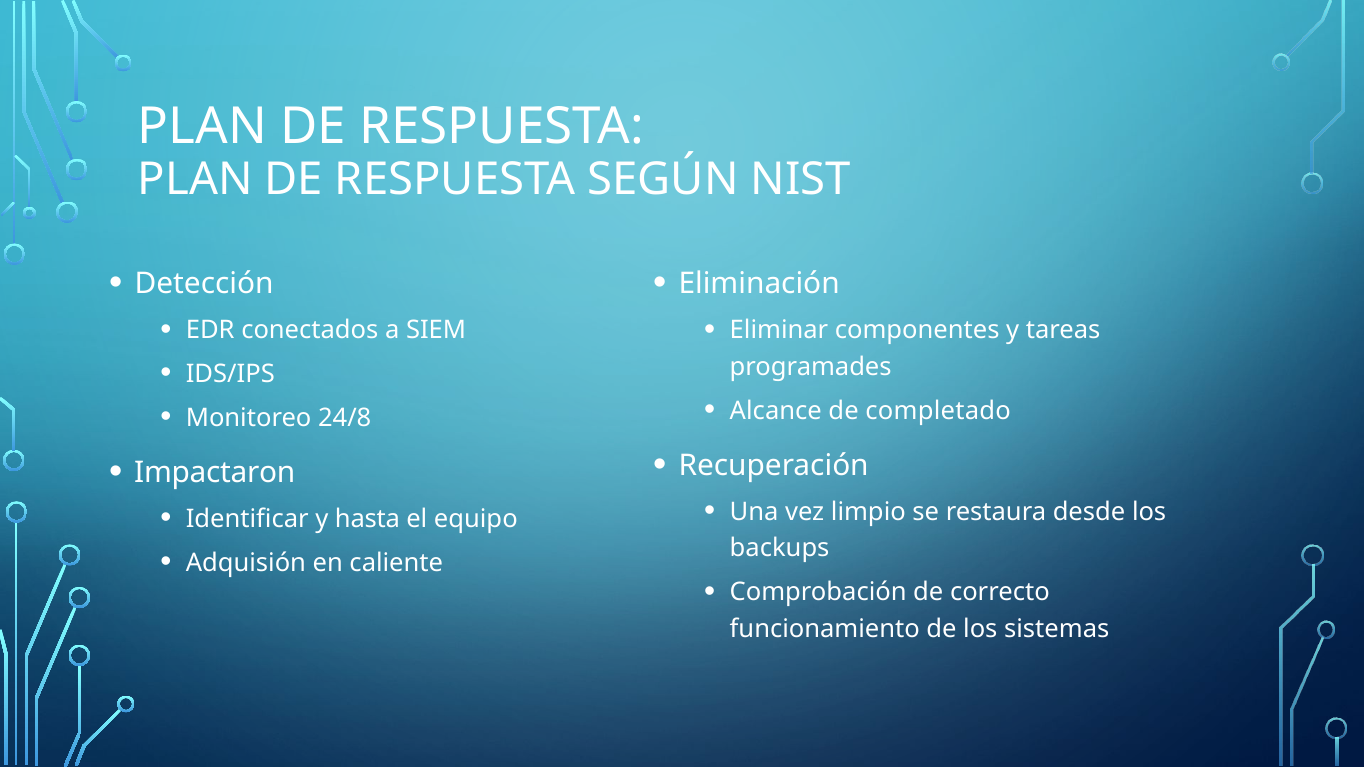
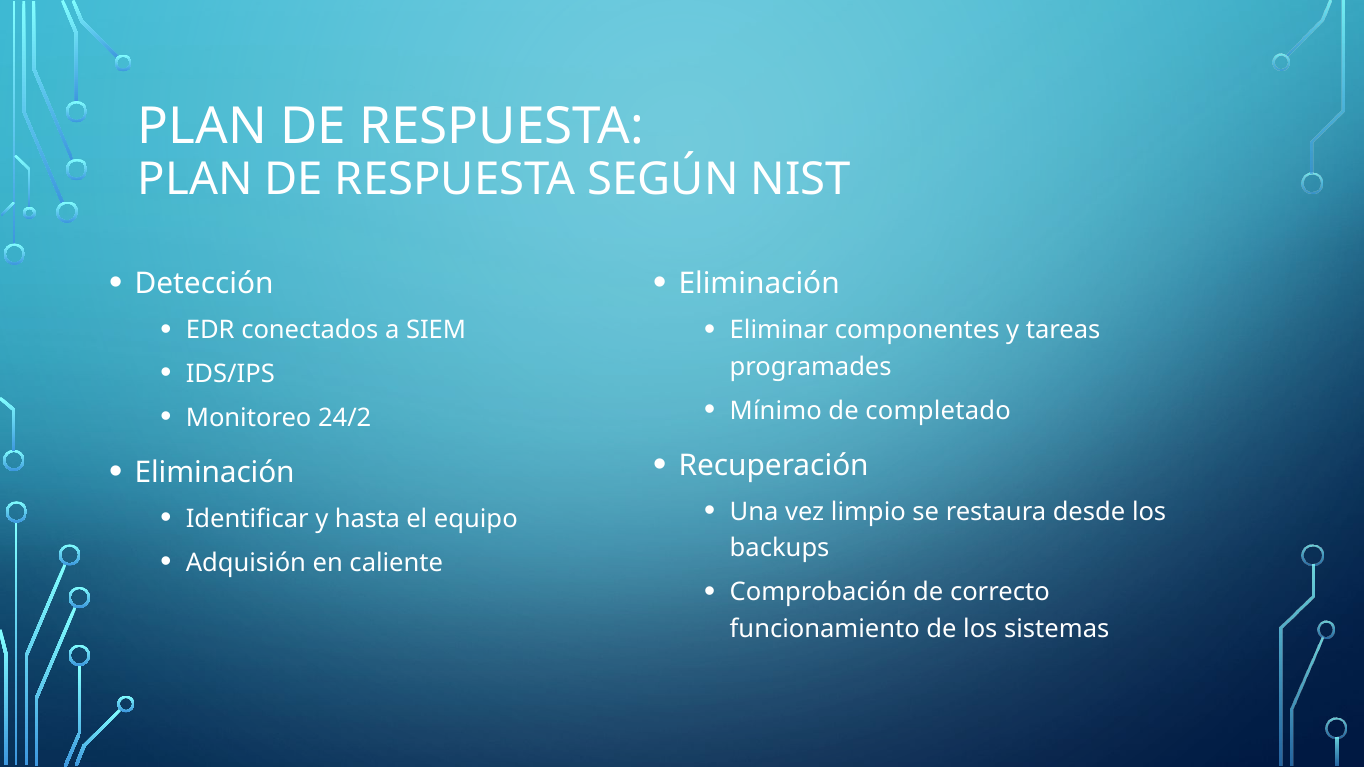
Alcance: Alcance -> Mínimo (776, 411)
24/8: 24/8 -> 24/2 (345, 418)
Impactaron: Impactaron -> Eliminación (215, 473)
